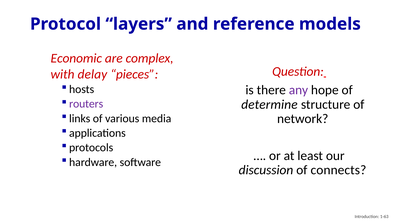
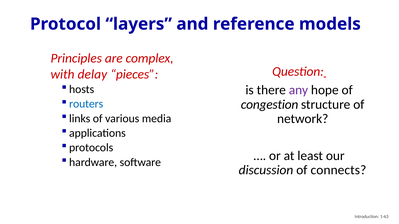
Economic: Economic -> Principles (76, 58)
routers colour: purple -> blue (86, 104)
determine: determine -> congestion (270, 105)
